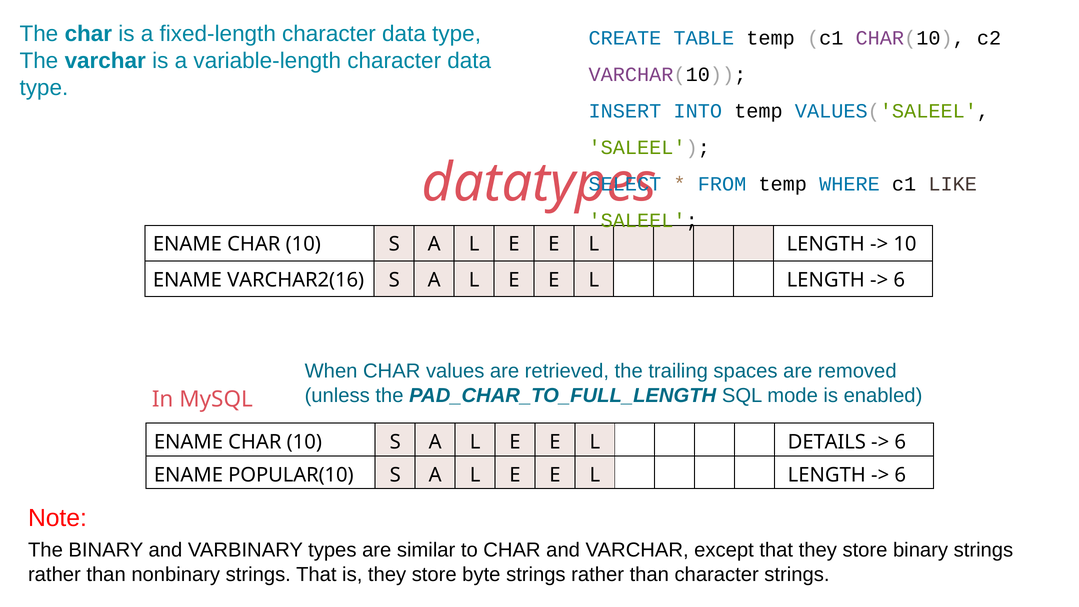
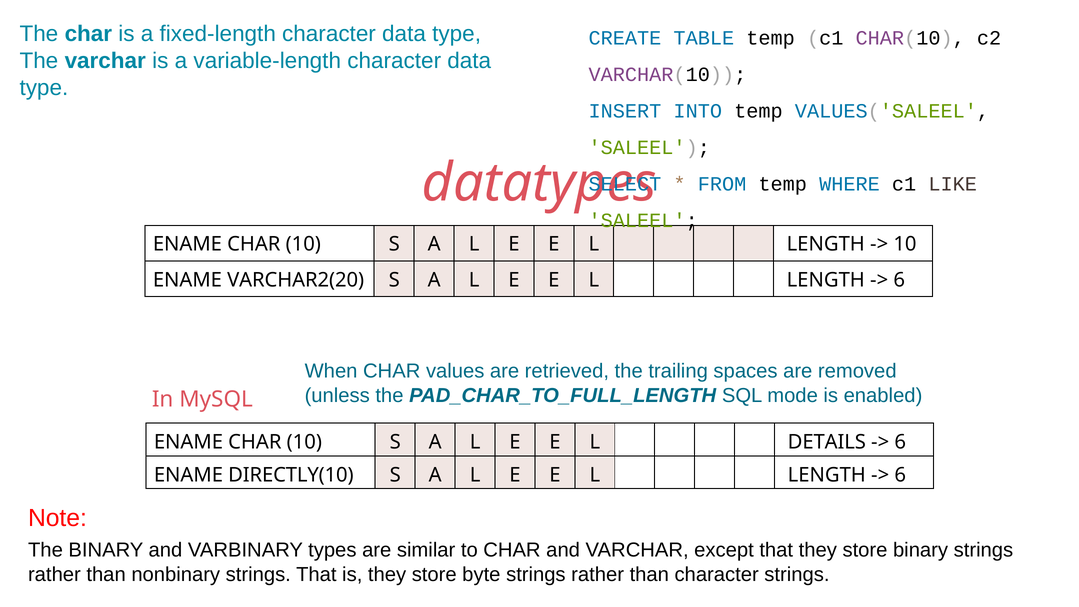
VARCHAR2(16: VARCHAR2(16 -> VARCHAR2(20 (296, 280)
POPULAR(10: POPULAR(10 -> DIRECTLY(10 (291, 475)
